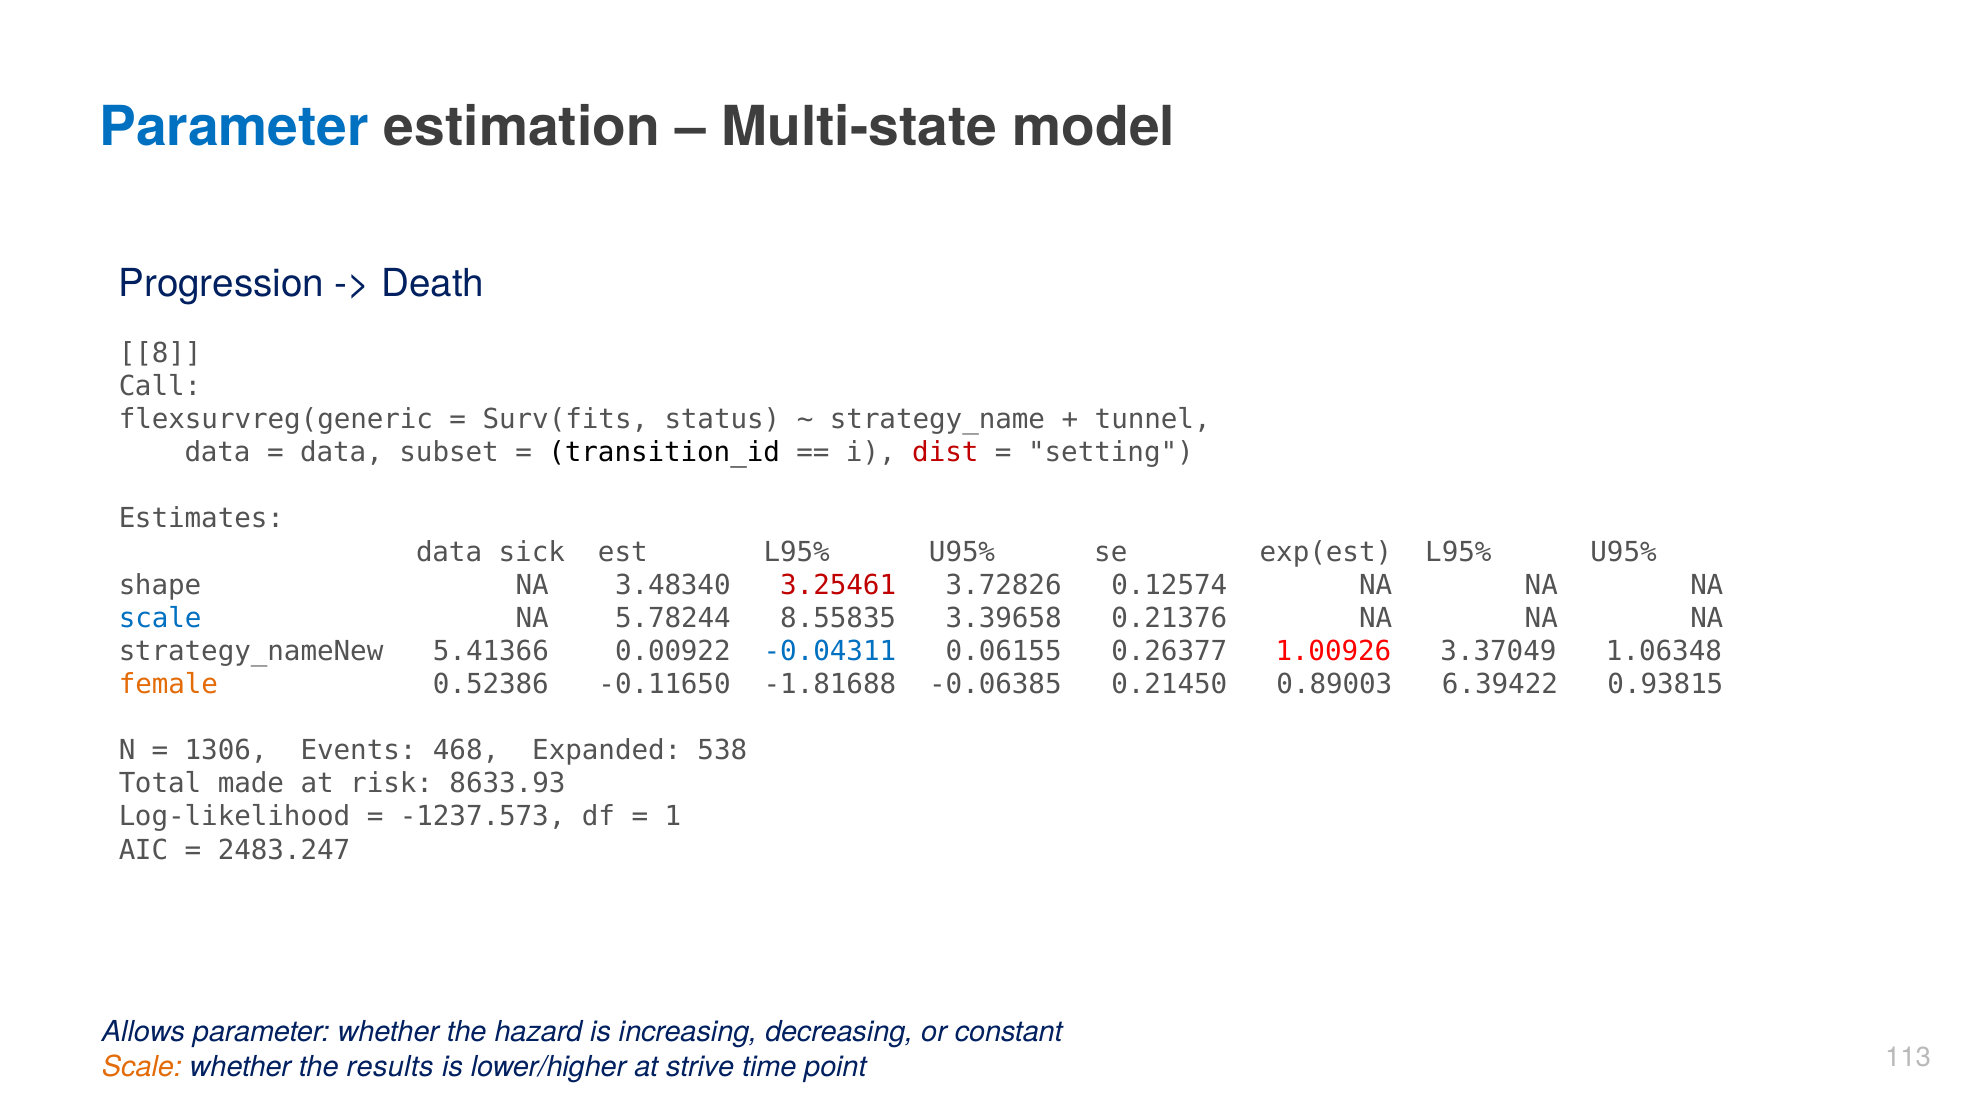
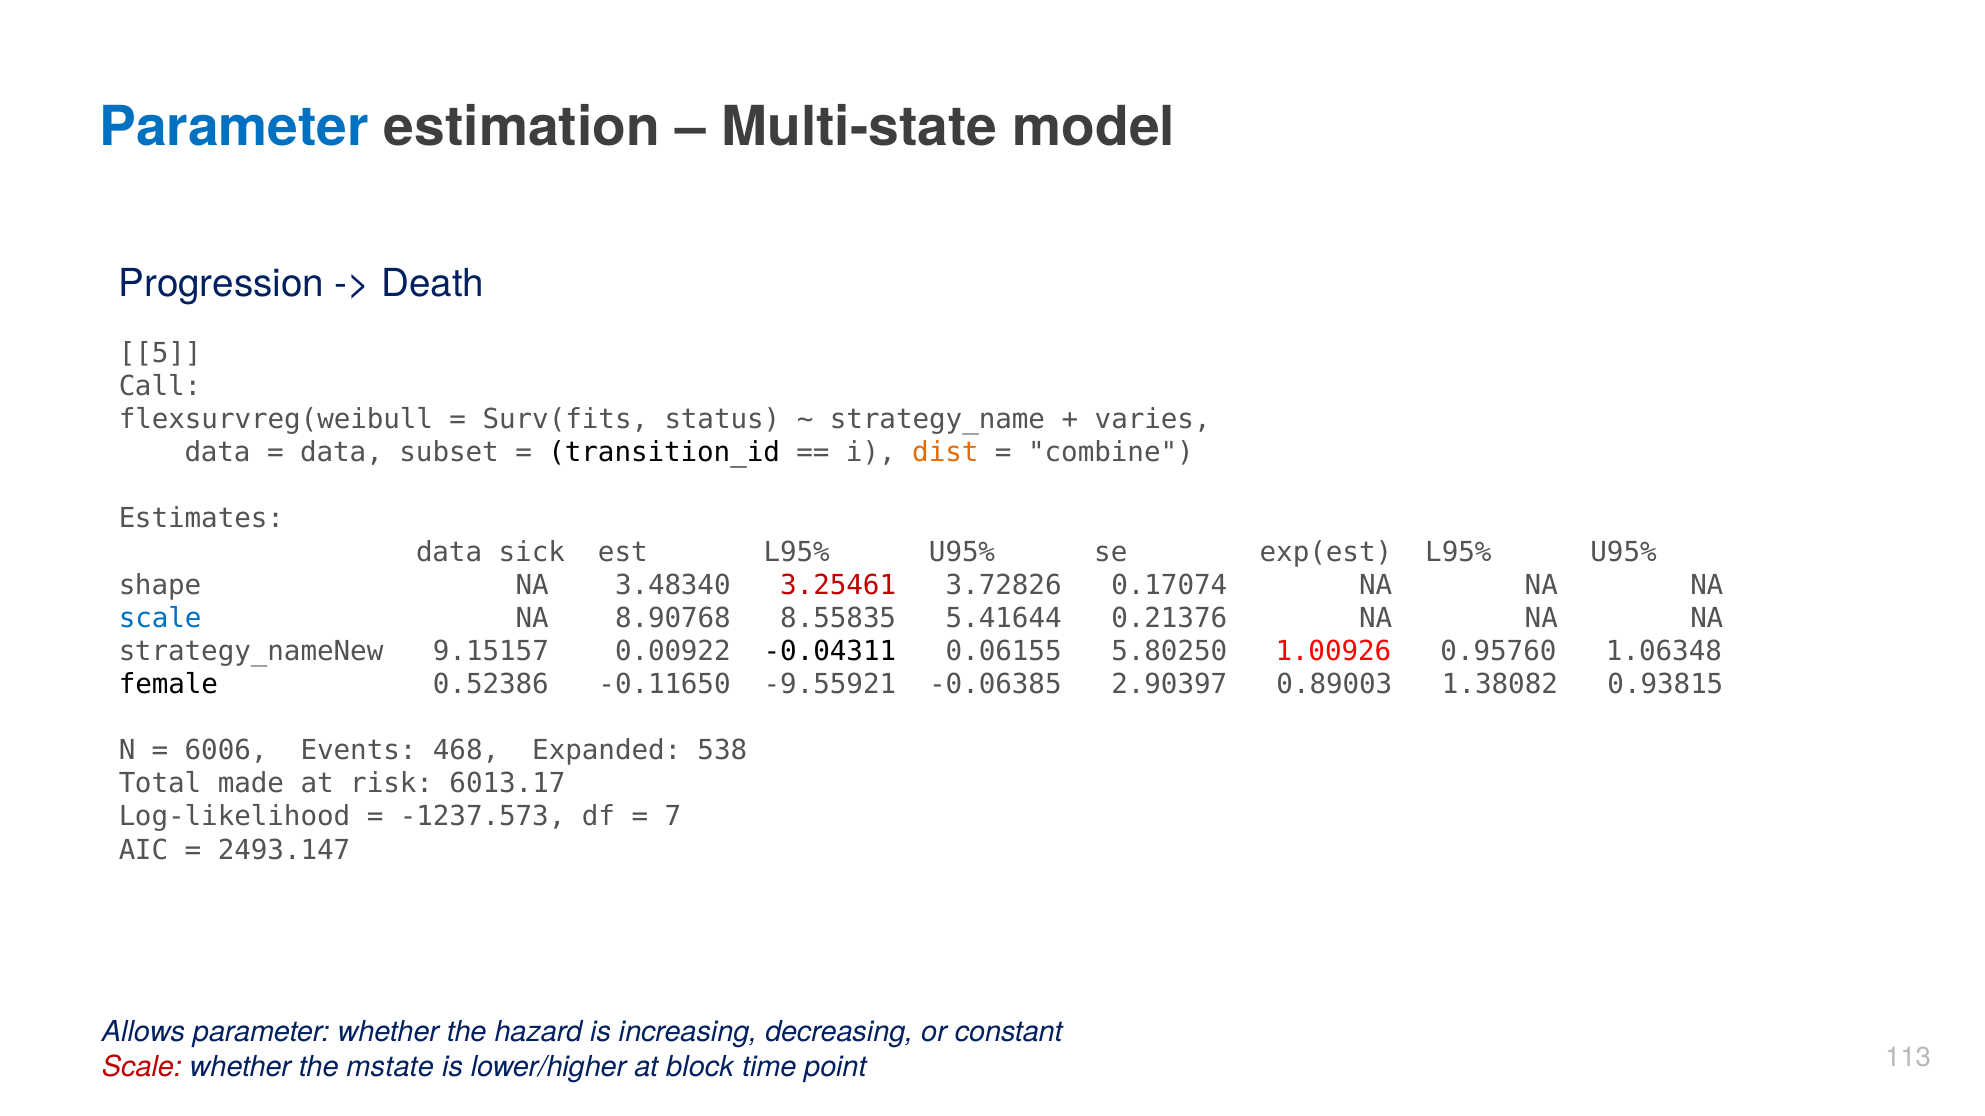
8: 8 -> 5 (160, 353)
flexsurvreg(generic: flexsurvreg(generic -> flexsurvreg(weibull (276, 420)
tunnel: tunnel -> varies (1153, 420)
dist colour: red -> orange (945, 453)
setting: setting -> combine (1111, 453)
0.12574: 0.12574 -> 0.17074 (1169, 585)
5.78244: 5.78244 -> 8.90768 (673, 619)
3.39658: 3.39658 -> 5.41644 (1004, 619)
5.41366: 5.41366 -> 9.15157 (491, 652)
-0.04311 colour: blue -> black (830, 652)
0.26377: 0.26377 -> 5.80250 (1169, 652)
3.37049: 3.37049 -> 0.95760 (1498, 652)
female colour: orange -> black (168, 685)
-1.81688: -1.81688 -> -9.55921 (830, 685)
0.21450: 0.21450 -> 2.90397 (1169, 685)
6.39422: 6.39422 -> 1.38082 (1500, 685)
1306: 1306 -> 6006 (226, 751)
8633.93: 8633.93 -> 6013.17 (507, 784)
1: 1 -> 7 (673, 817)
2483.247: 2483.247 -> 2493.147 (284, 850)
Scale colour: orange -> red (142, 1067)
results: results -> mstate (390, 1067)
strive: strive -> block (700, 1067)
